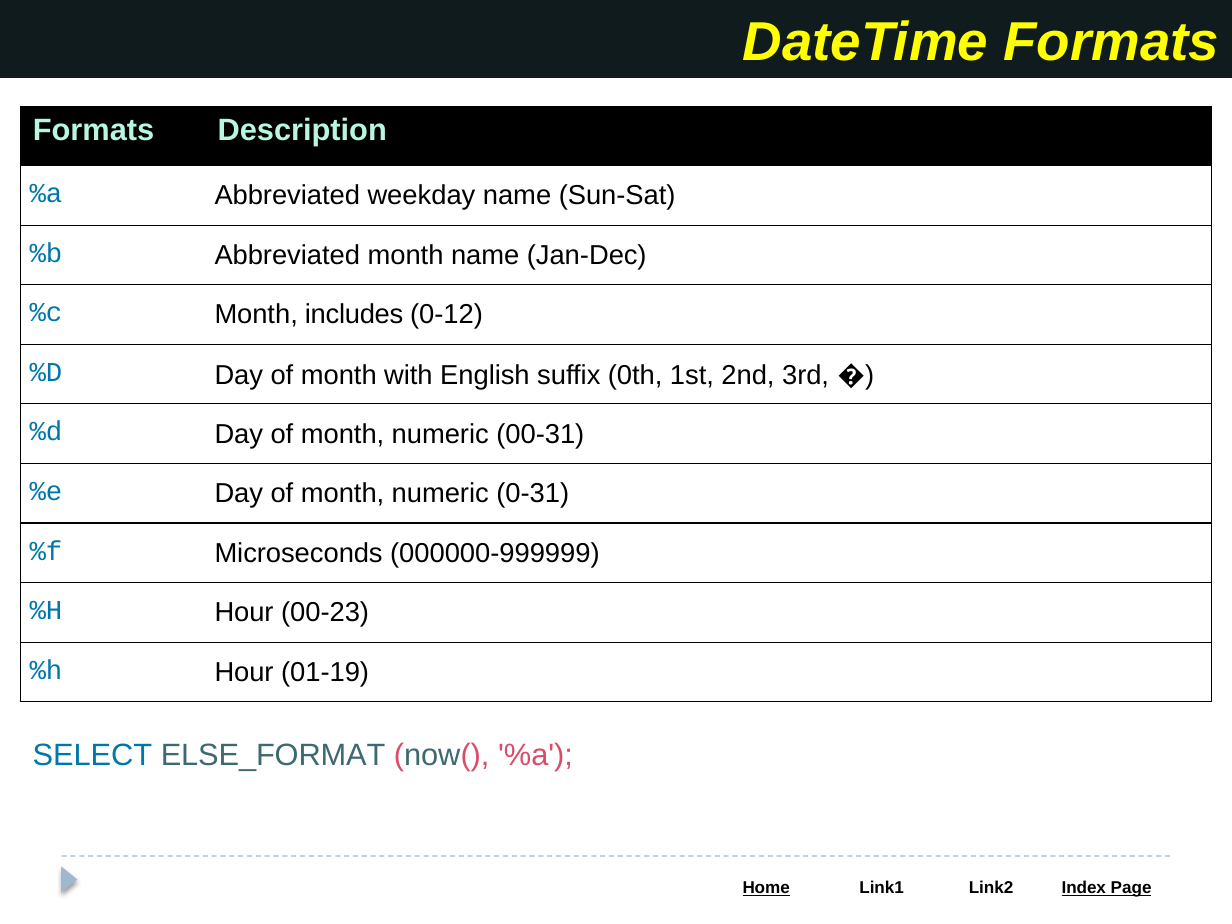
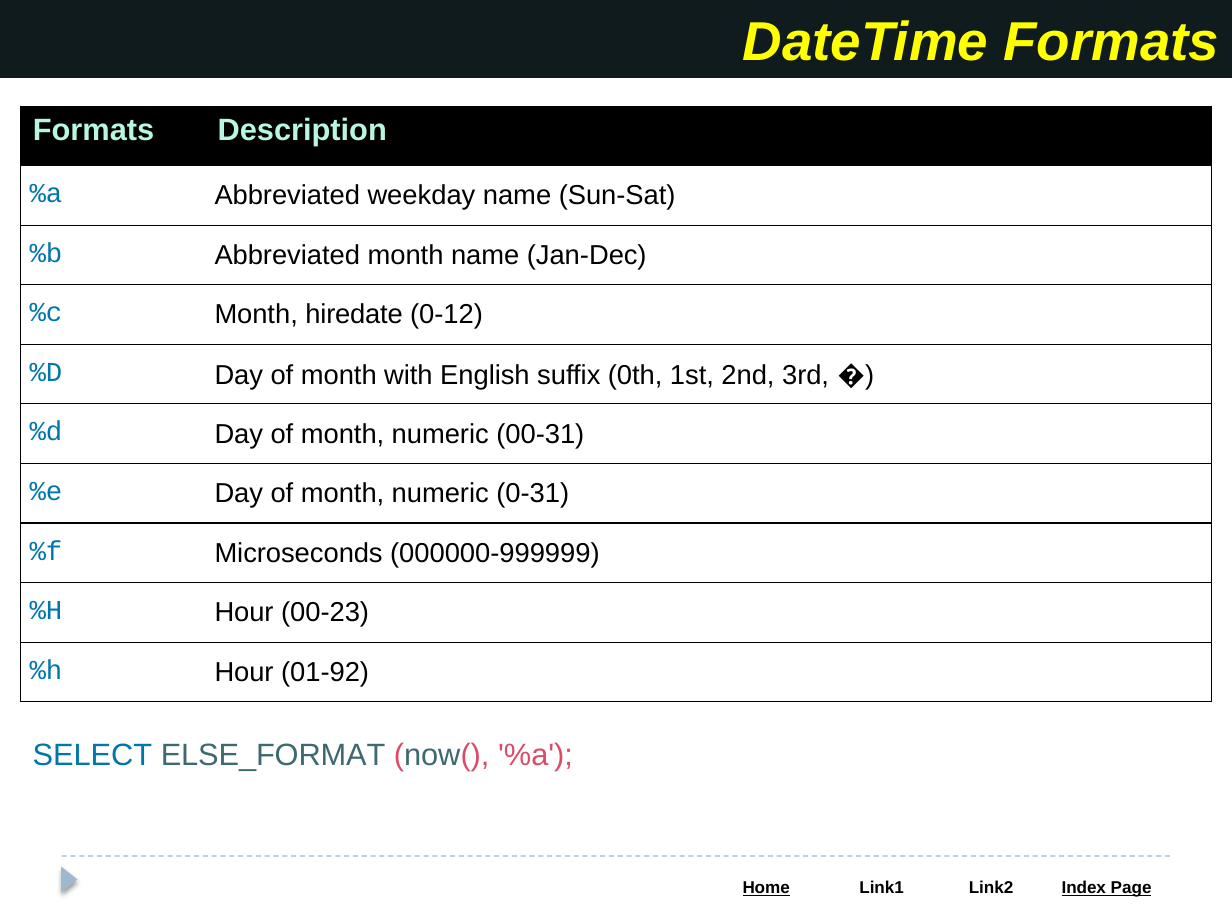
includes: includes -> hiredate (354, 315)
01-19: 01-19 -> 01-92 (325, 672)
